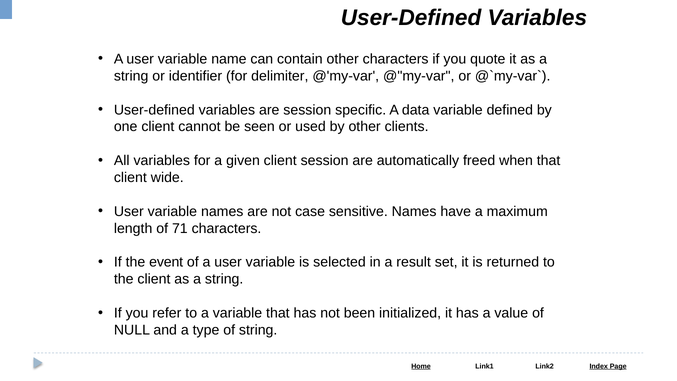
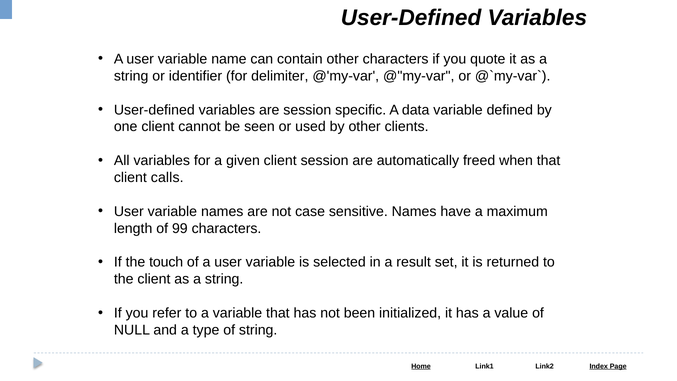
wide: wide -> calls (167, 178)
71: 71 -> 99 (180, 228)
event: event -> touch (166, 262)
